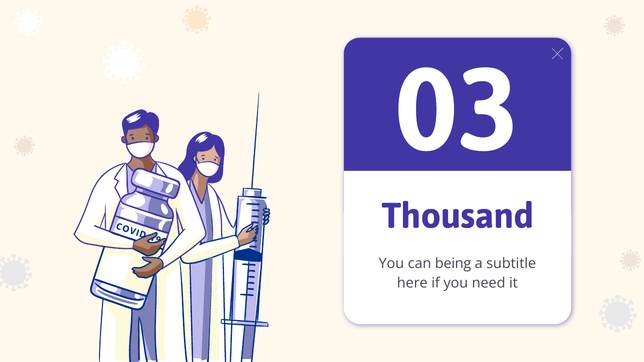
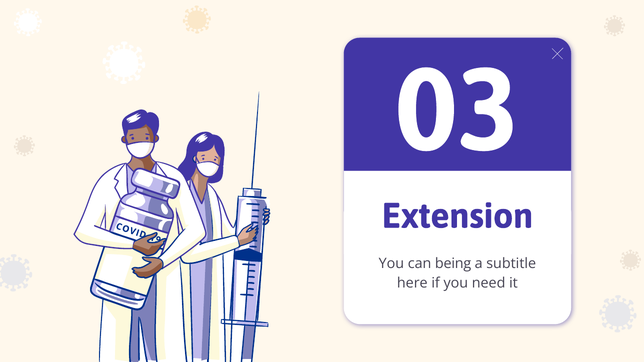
Thousand: Thousand -> Extension (457, 216)
